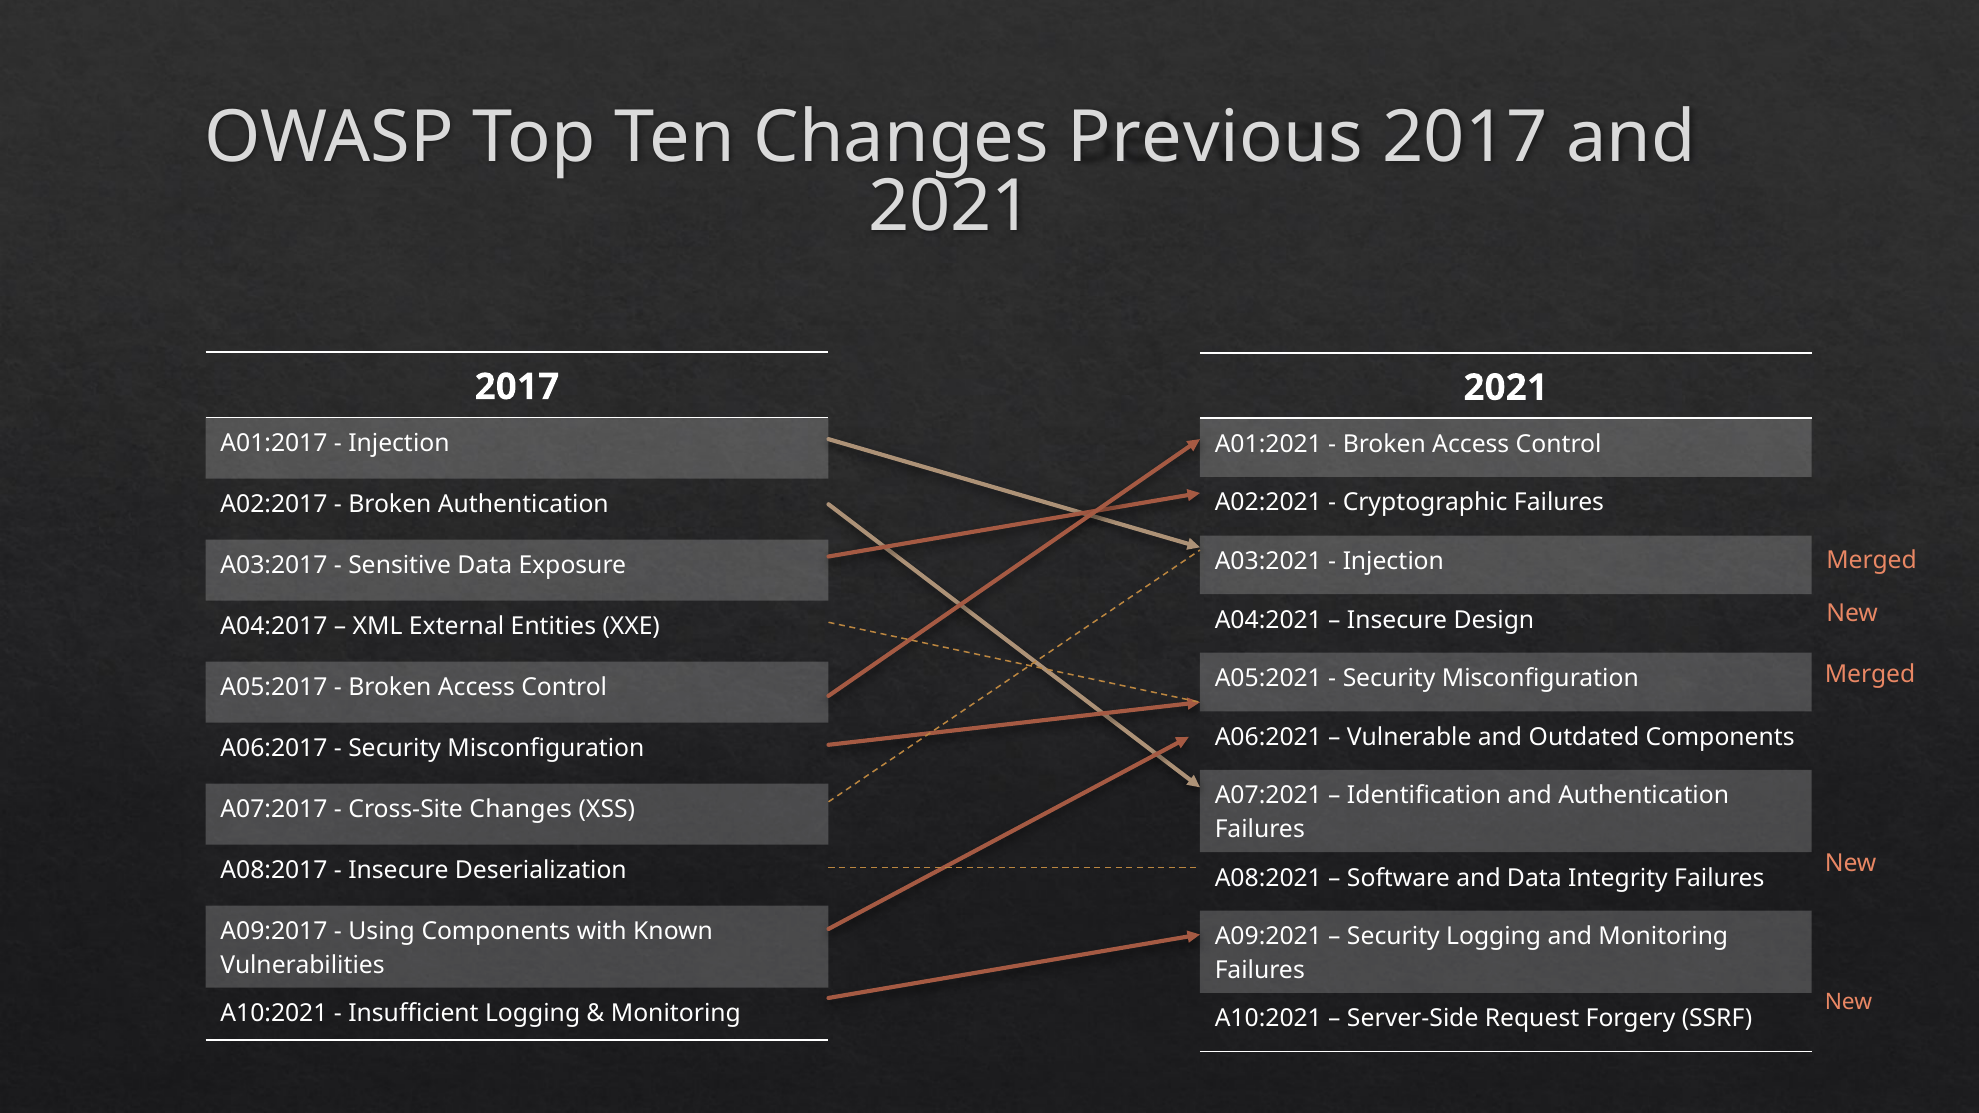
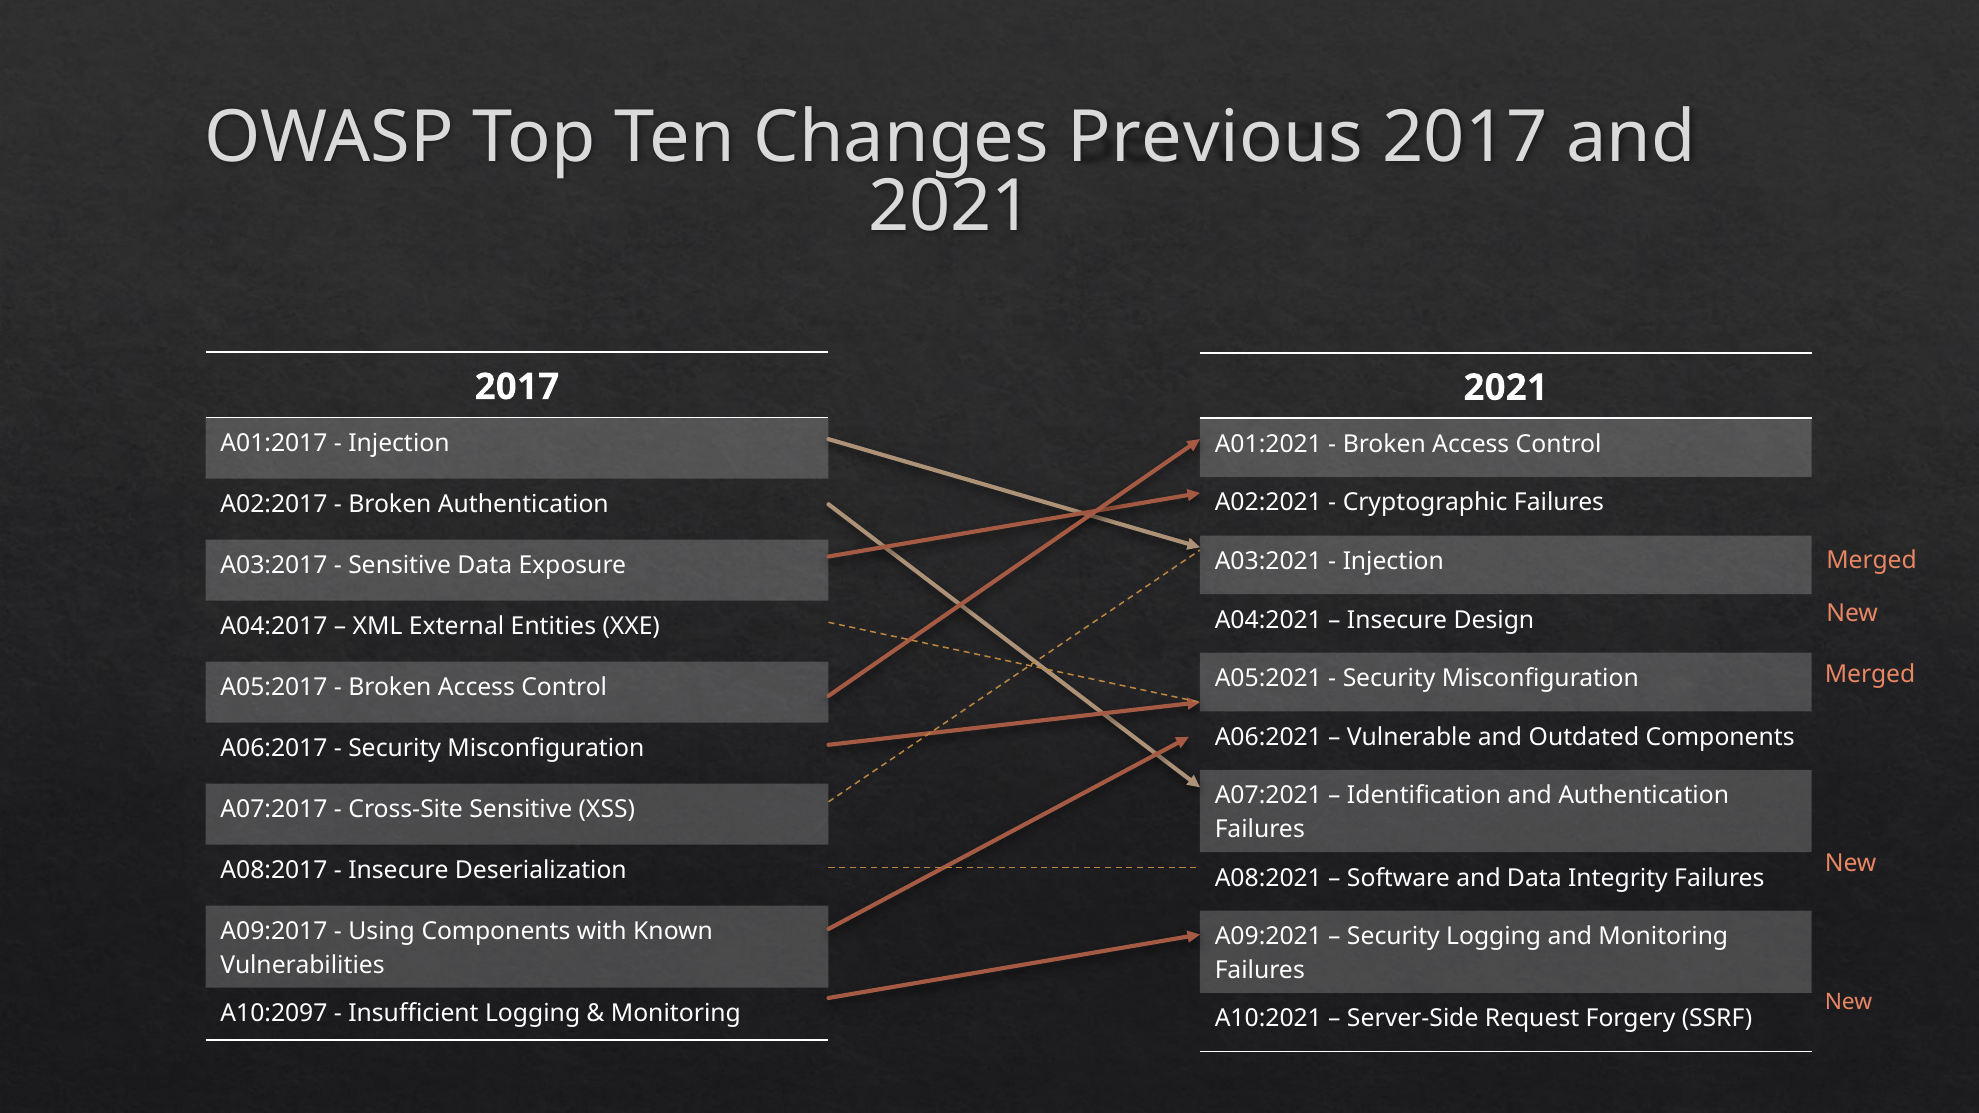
Cross-Site Changes: Changes -> Sensitive (521, 809)
A10:2021: A10:2021 -> A10:2097 (274, 1014)
